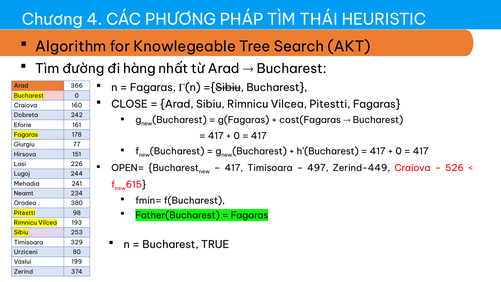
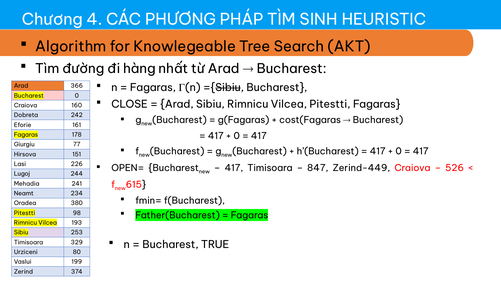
THÁI: THÁI -> SINH (319, 19)
497: 497 -> 847 (318, 168)
